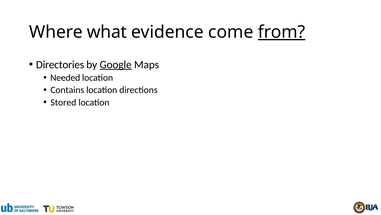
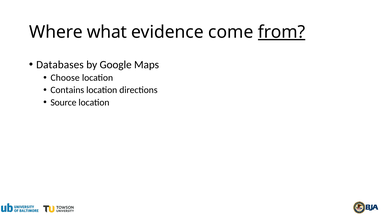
Directories: Directories -> Databases (60, 64)
Google underline: present -> none (116, 64)
Needed: Needed -> Choose (65, 78)
Stored: Stored -> Source (63, 102)
